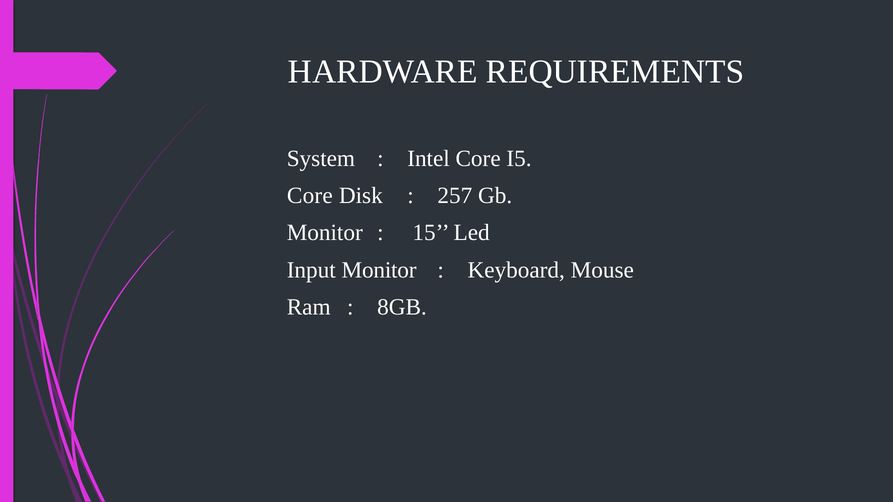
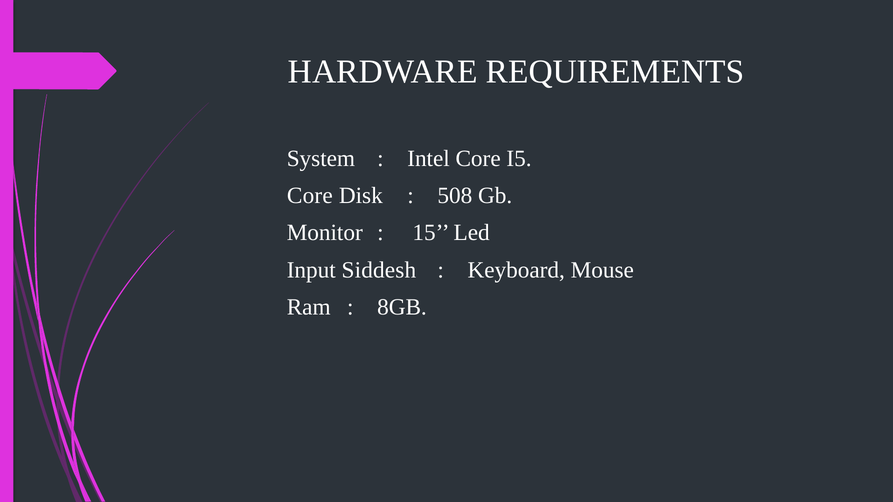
257: 257 -> 508 (455, 196)
Input Monitor: Monitor -> Siddesh (379, 270)
